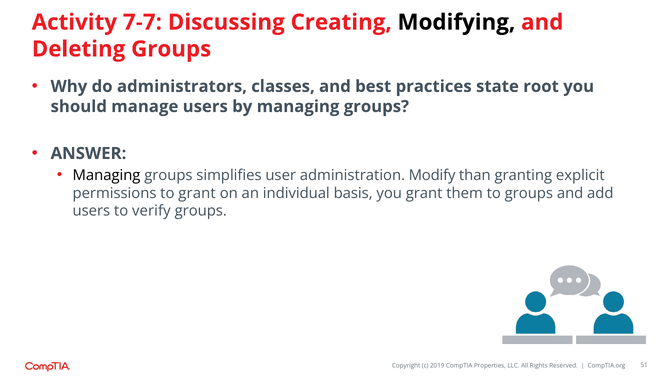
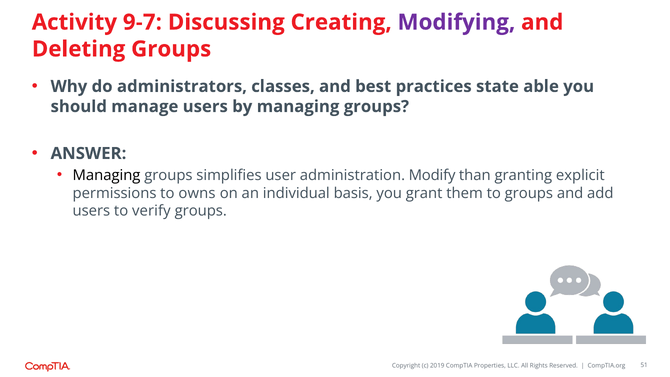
7-7: 7-7 -> 9-7 (142, 22)
Modifying colour: black -> purple (456, 22)
root: root -> able (541, 86)
to grant: grant -> owns (197, 193)
